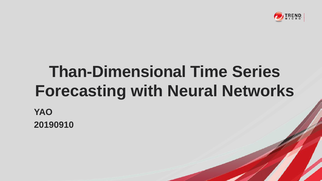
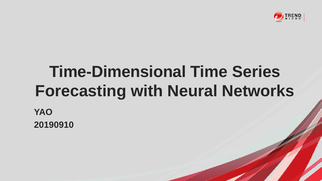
Than-Dimensional: Than-Dimensional -> Time-Dimensional (118, 72)
